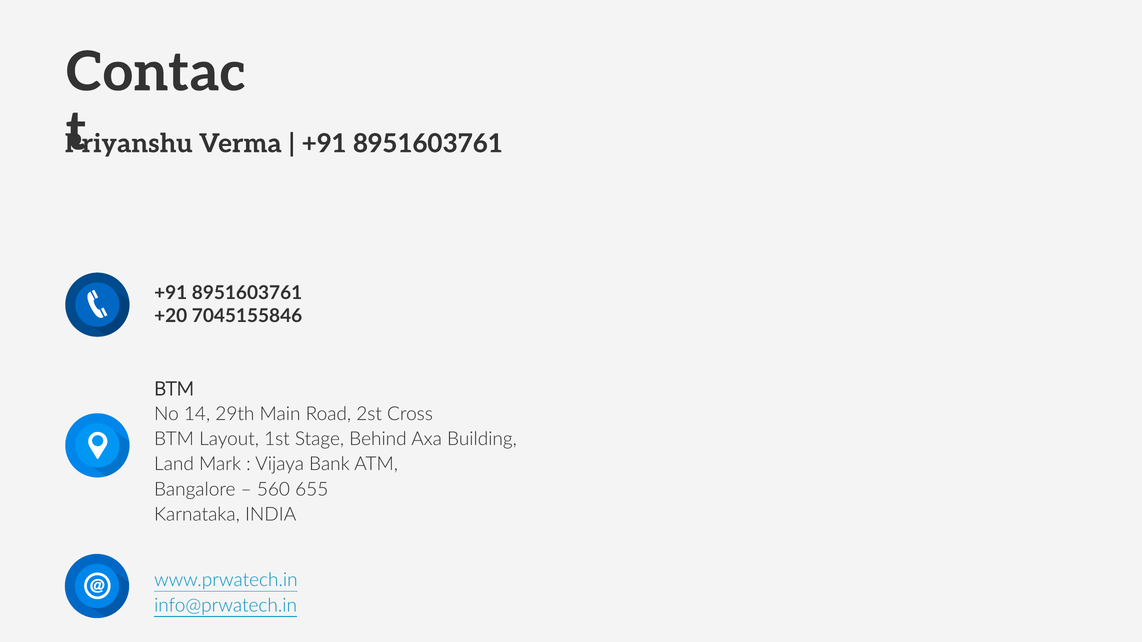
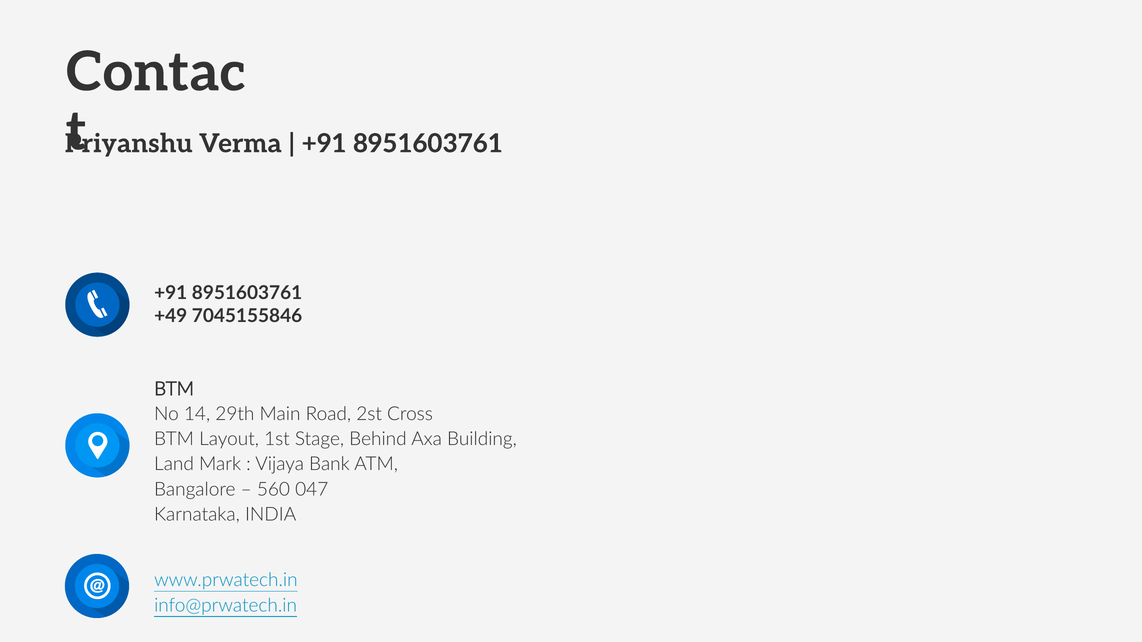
+20: +20 -> +49 (171, 316)
655: 655 -> 047 (312, 490)
